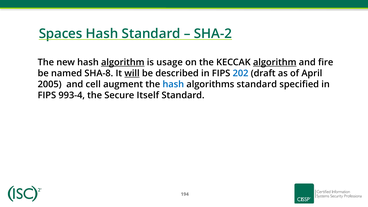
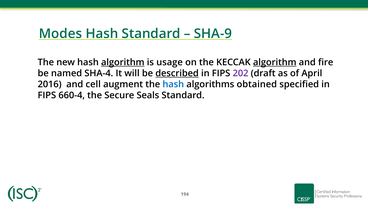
Spaces: Spaces -> Modes (60, 34)
SHA-2: SHA-2 -> SHA-9 (213, 34)
SHA-8: SHA-8 -> SHA-4 (99, 73)
will underline: present -> none (132, 73)
described underline: none -> present (177, 73)
202 colour: blue -> purple (241, 73)
2005: 2005 -> 2016 (50, 84)
algorithms standard: standard -> obtained (257, 84)
993-4: 993-4 -> 660-4 (72, 95)
Itself: Itself -> Seals (148, 95)
